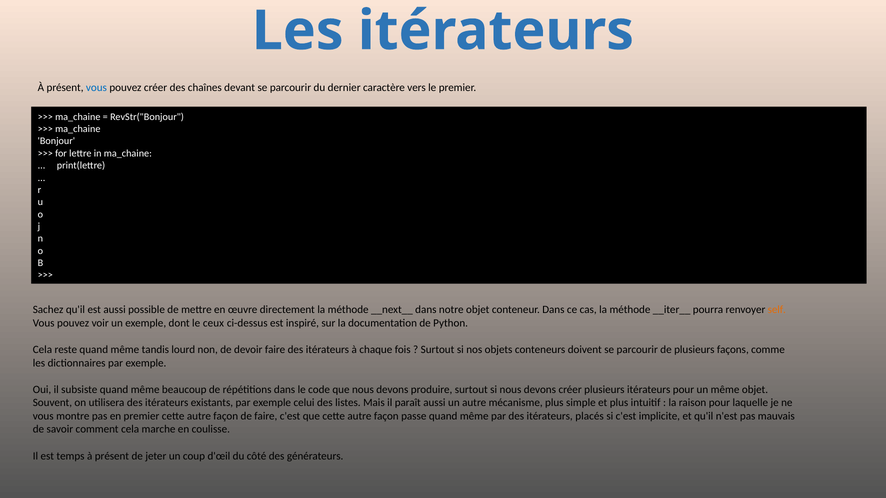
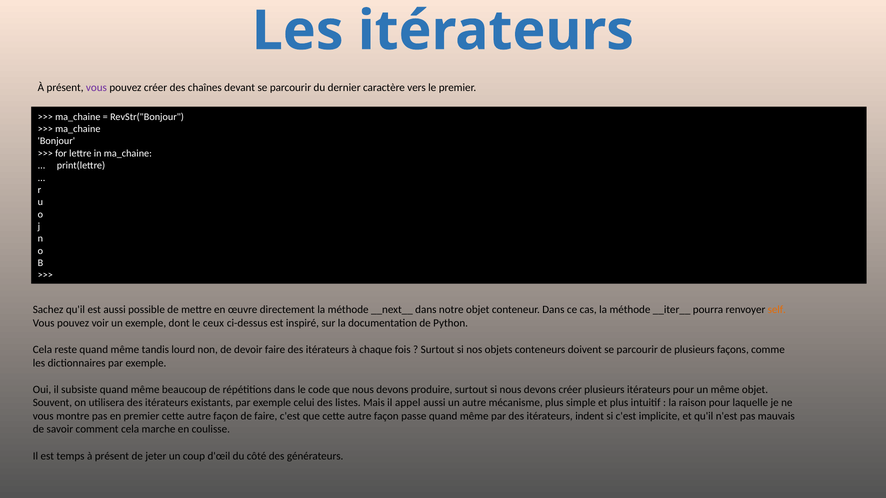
vous colour: blue -> purple (96, 87)
paraît: paraît -> appel (408, 403)
placés: placés -> indent (590, 416)
